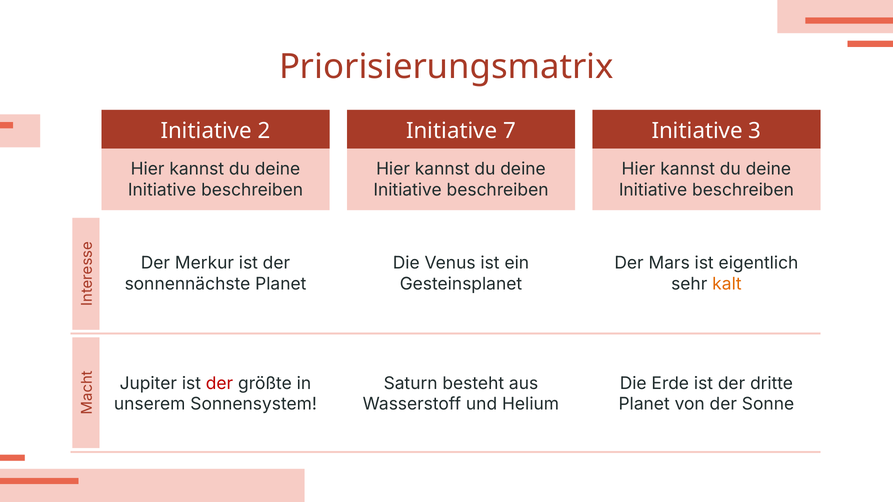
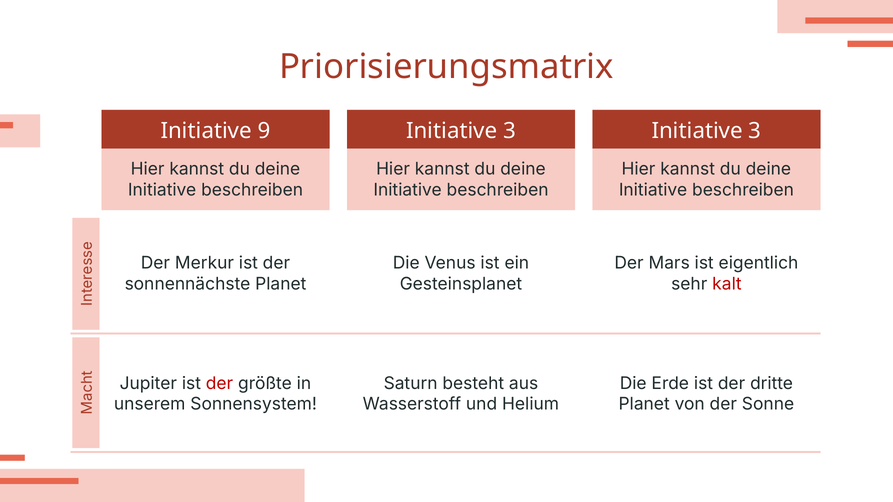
2: 2 -> 9 (264, 131)
7: 7 -> 3 (509, 131)
kalt colour: orange -> red (727, 284)
